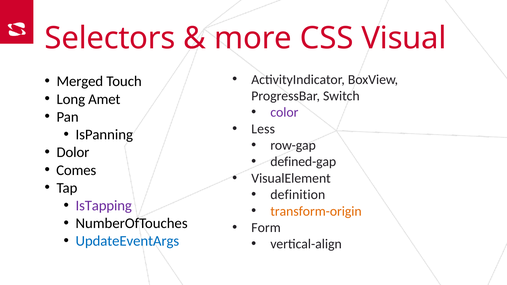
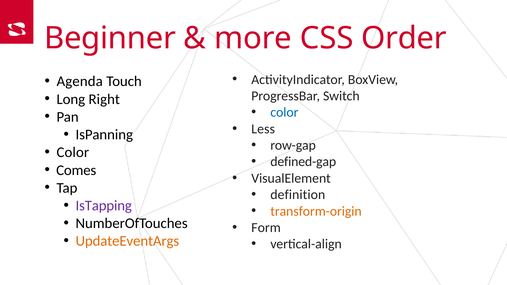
Selectors: Selectors -> Beginner (110, 38)
Visual: Visual -> Order (404, 38)
Merged: Merged -> Agenda (80, 81)
Amet: Amet -> Right (104, 99)
color colour: purple -> blue (284, 113)
Dolor: Dolor -> Color (73, 153)
UpdateEventArgs colour: blue -> orange (127, 241)
